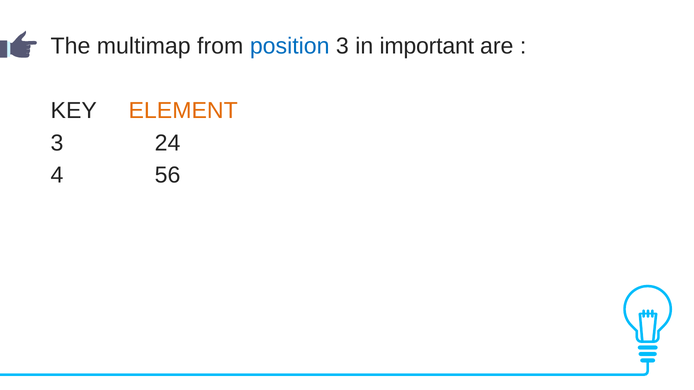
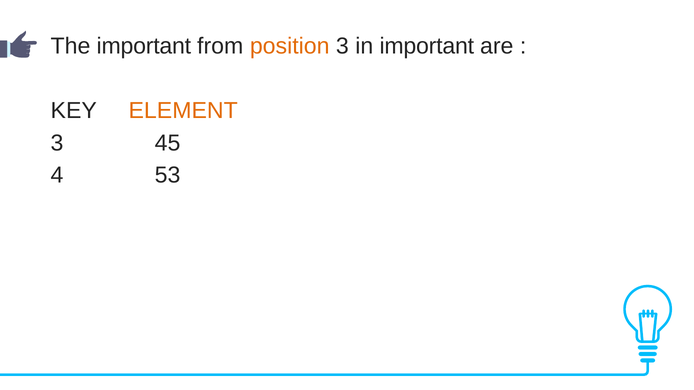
The multimap: multimap -> important (144, 46)
position colour: blue -> orange (290, 46)
24: 24 -> 45 (168, 143)
56: 56 -> 53 (168, 175)
